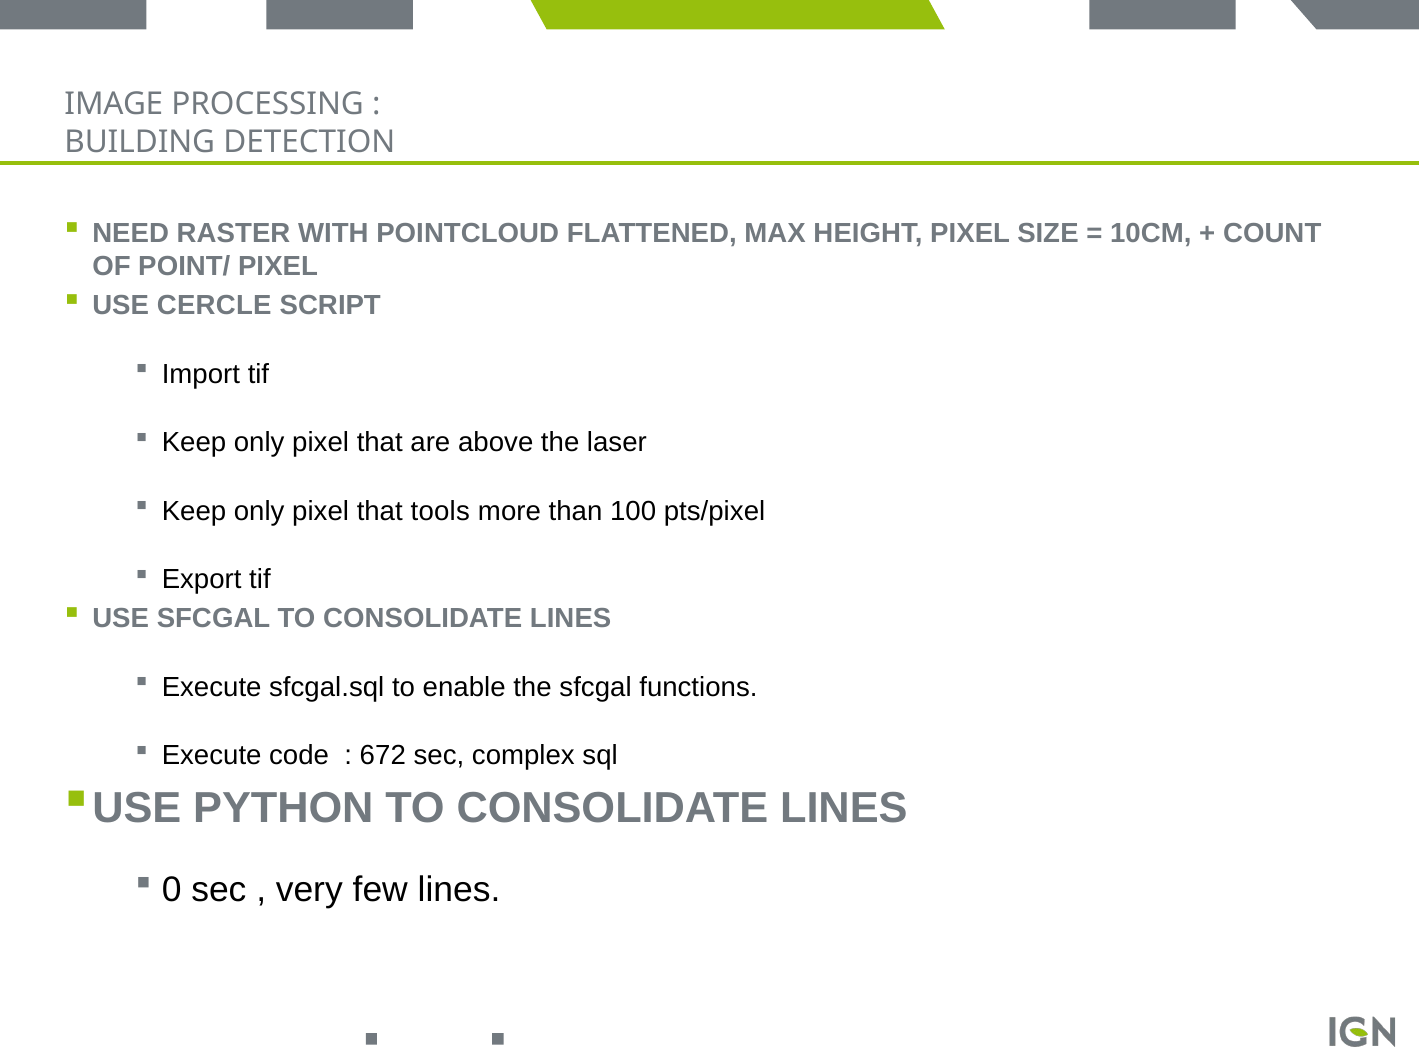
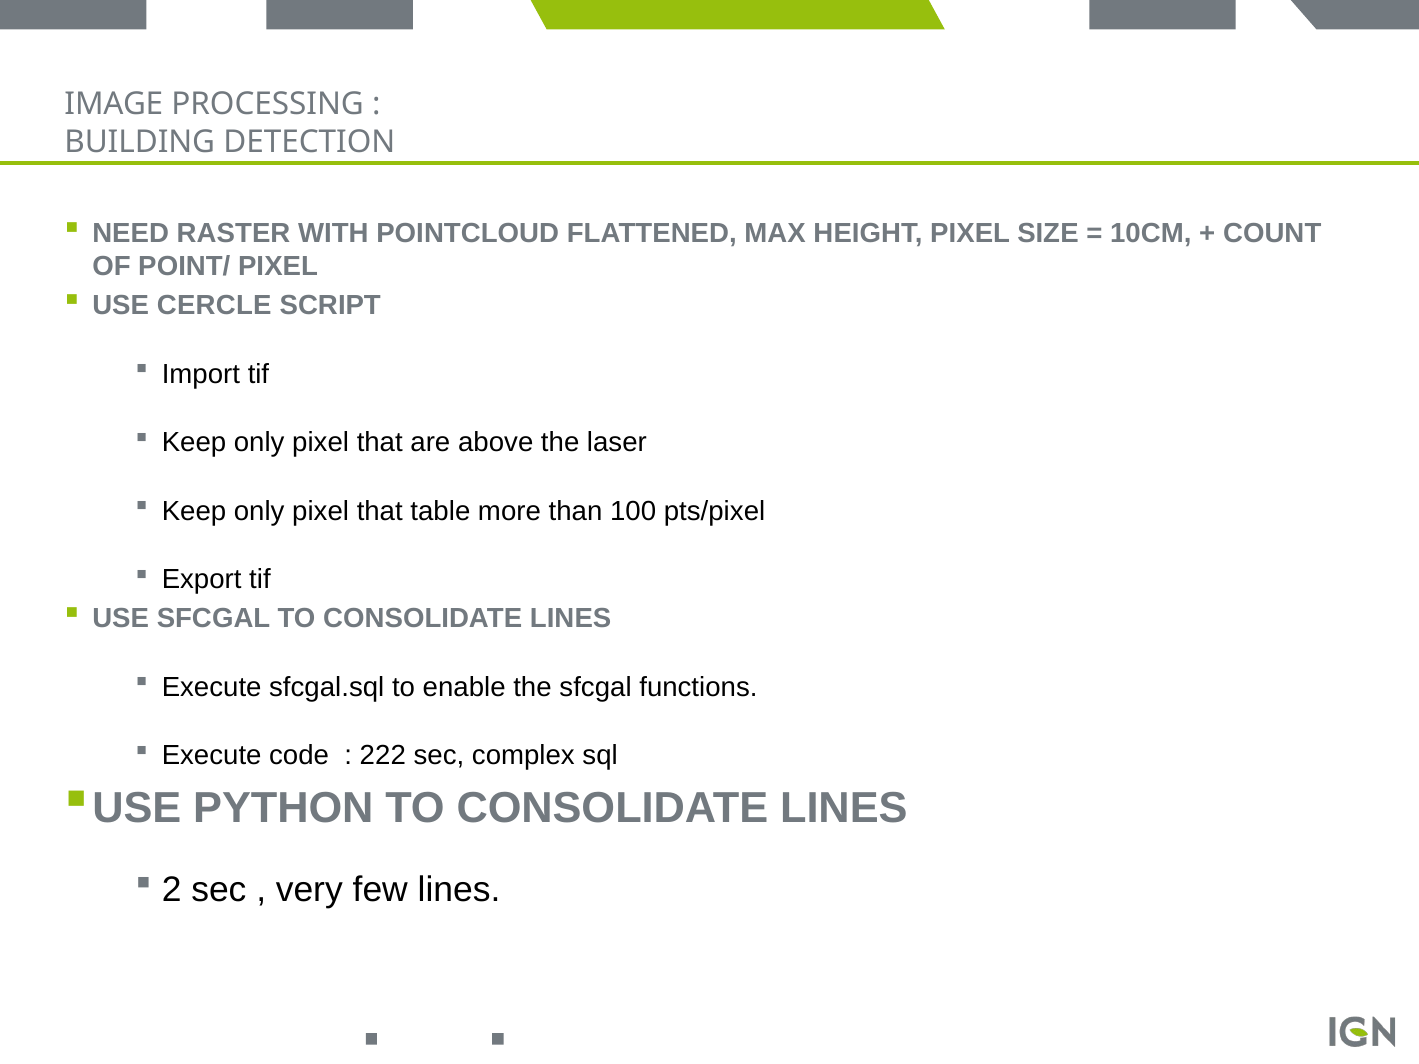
tools: tools -> table (440, 511)
672: 672 -> 222 (383, 756)
0: 0 -> 2 (172, 890)
